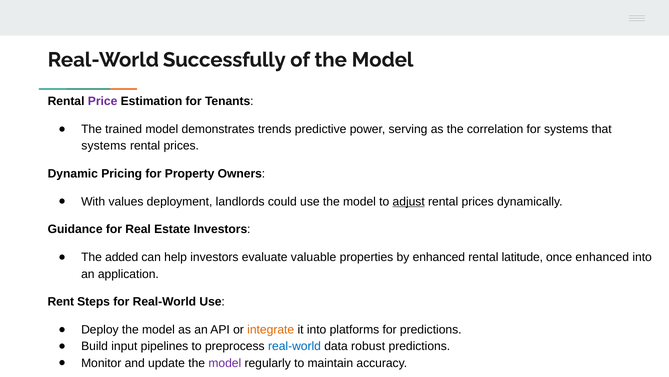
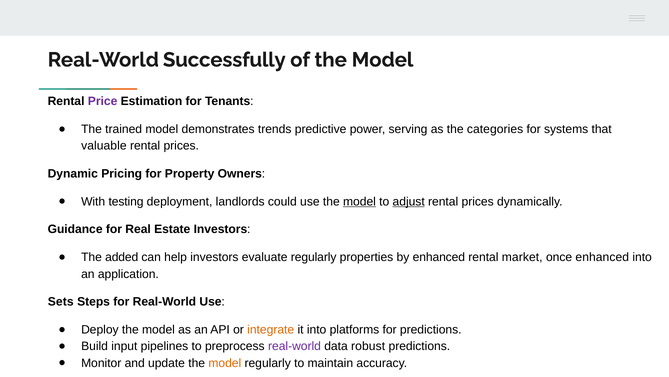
correlation: correlation -> categories (495, 129)
systems: systems -> valuable (104, 146)
values: values -> testing (126, 201)
model underline: none -> present (359, 201)
evaluate valuable: valuable -> regularly (314, 257)
latitude: latitude -> market (522, 257)
Rent: Rent -> Sets (61, 301)
real-world colour: blue -> purple (295, 346)
model colour: purple -> orange (225, 363)
